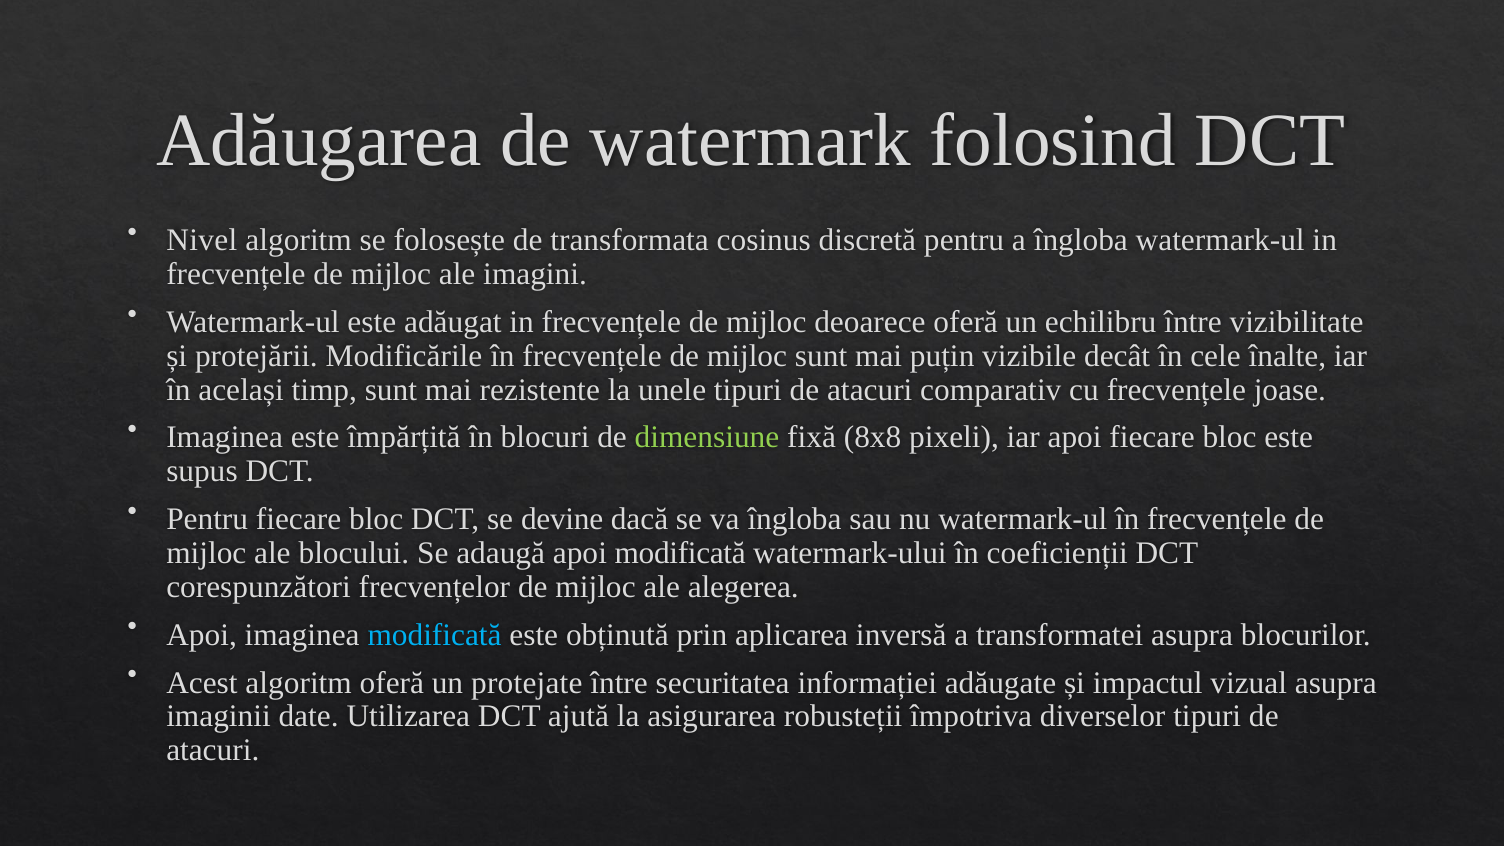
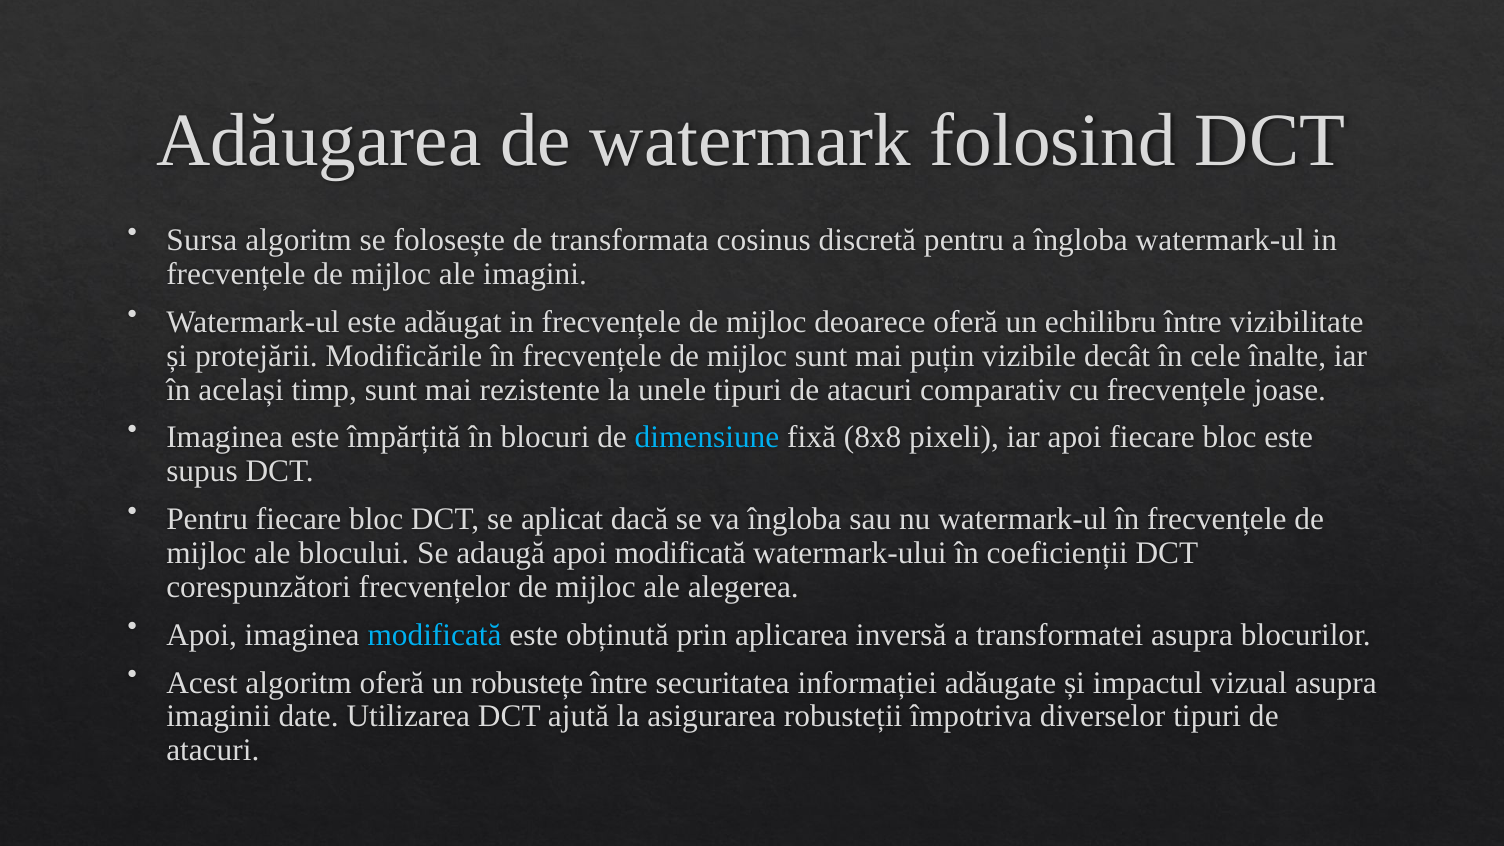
Nivel: Nivel -> Sursa (202, 240)
dimensiune colour: light green -> light blue (707, 438)
devine: devine -> aplicat (562, 519)
protejate: protejate -> robustețe (527, 683)
